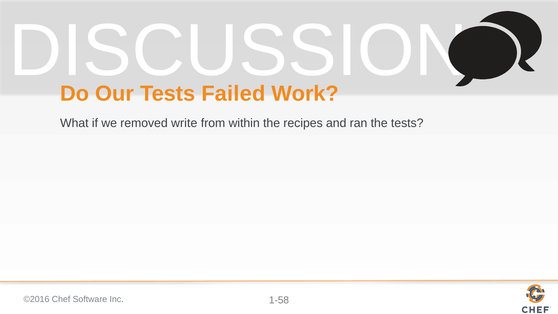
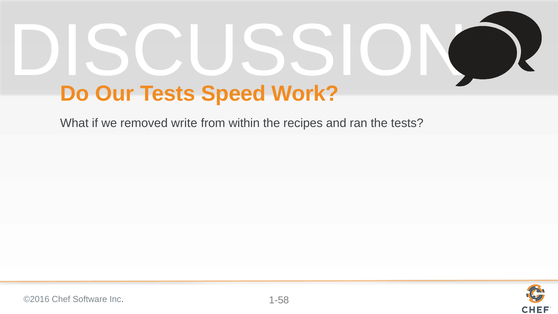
Failed: Failed -> Speed (234, 94)
